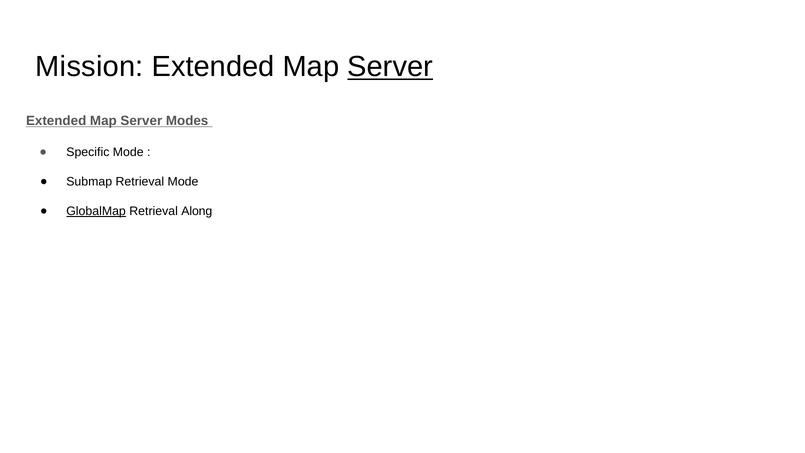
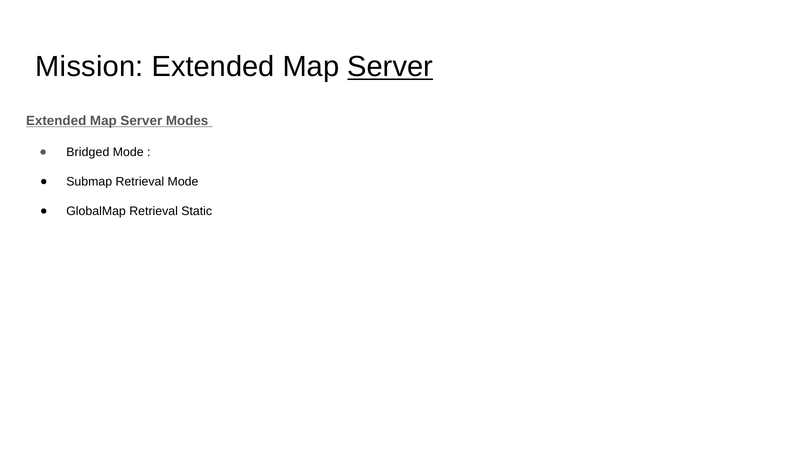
Specific: Specific -> Bridged (88, 152)
GlobalMap underline: present -> none (96, 211)
Along: Along -> Static (197, 211)
